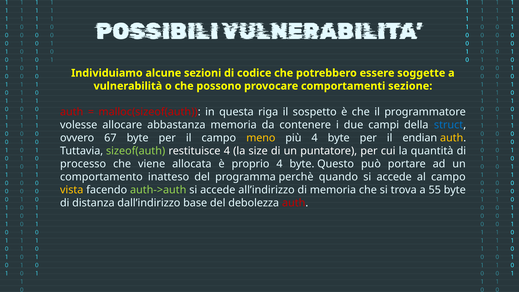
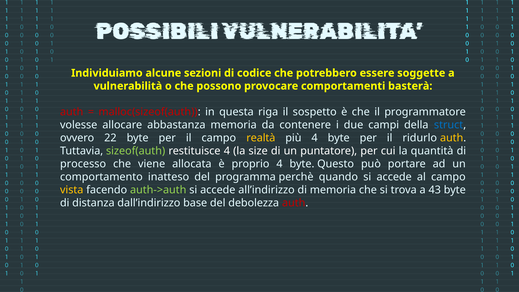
sezione: sezione -> basterà (410, 86)
67: 67 -> 22 (110, 138)
meno: meno -> realtà (261, 138)
endian: endian -> ridurlo (420, 138)
55: 55 -> 43 (435, 190)
